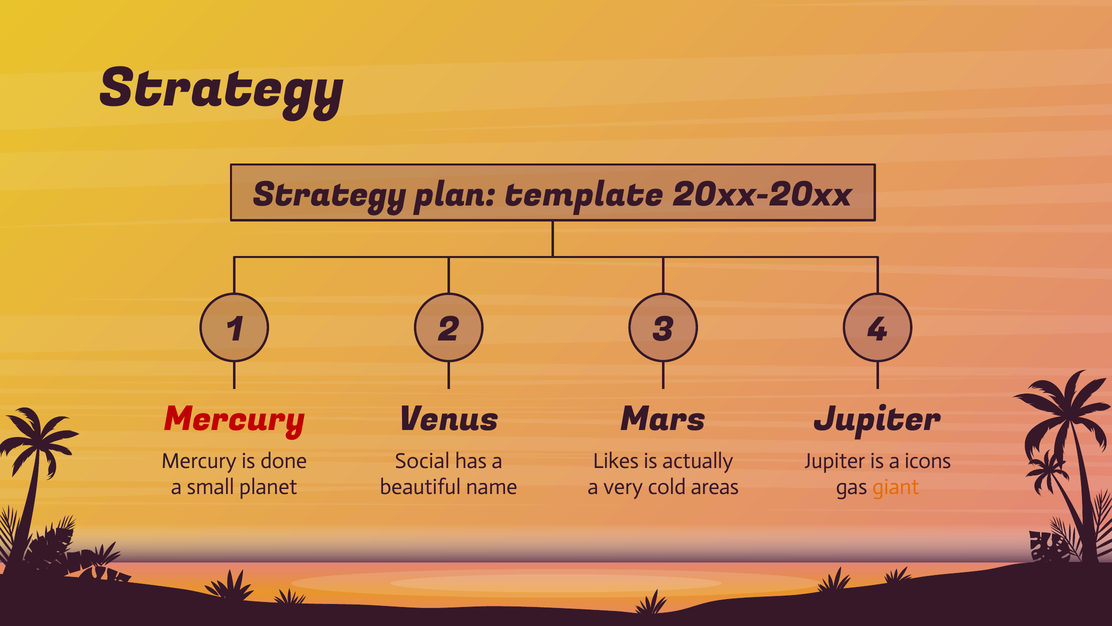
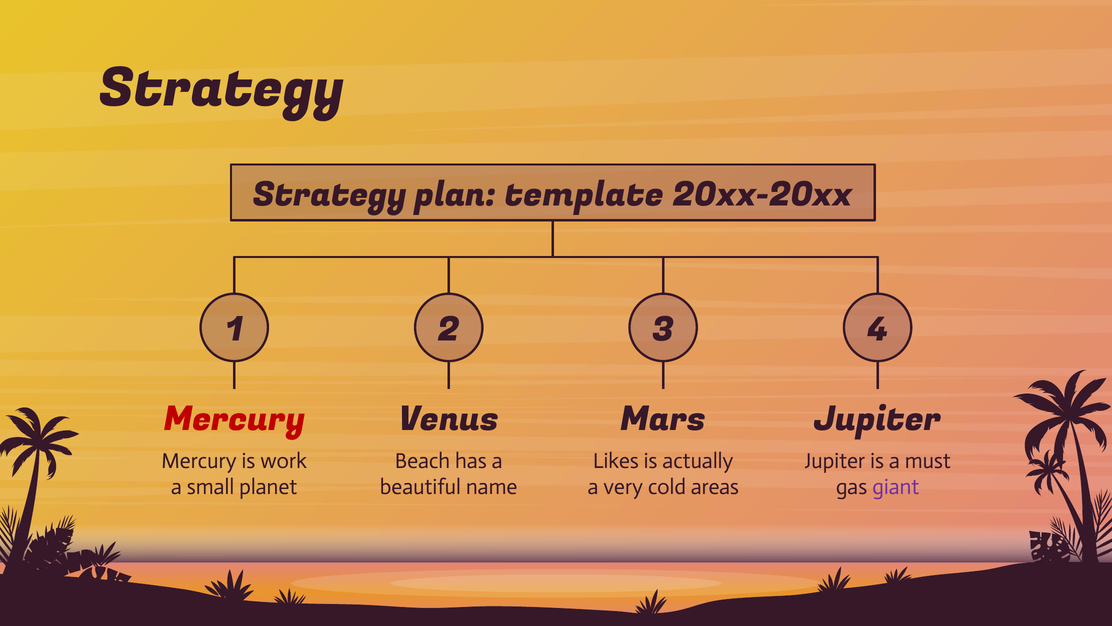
done: done -> work (284, 461)
Social: Social -> Beach (423, 461)
icons: icons -> must (928, 461)
giant colour: orange -> purple (896, 487)
